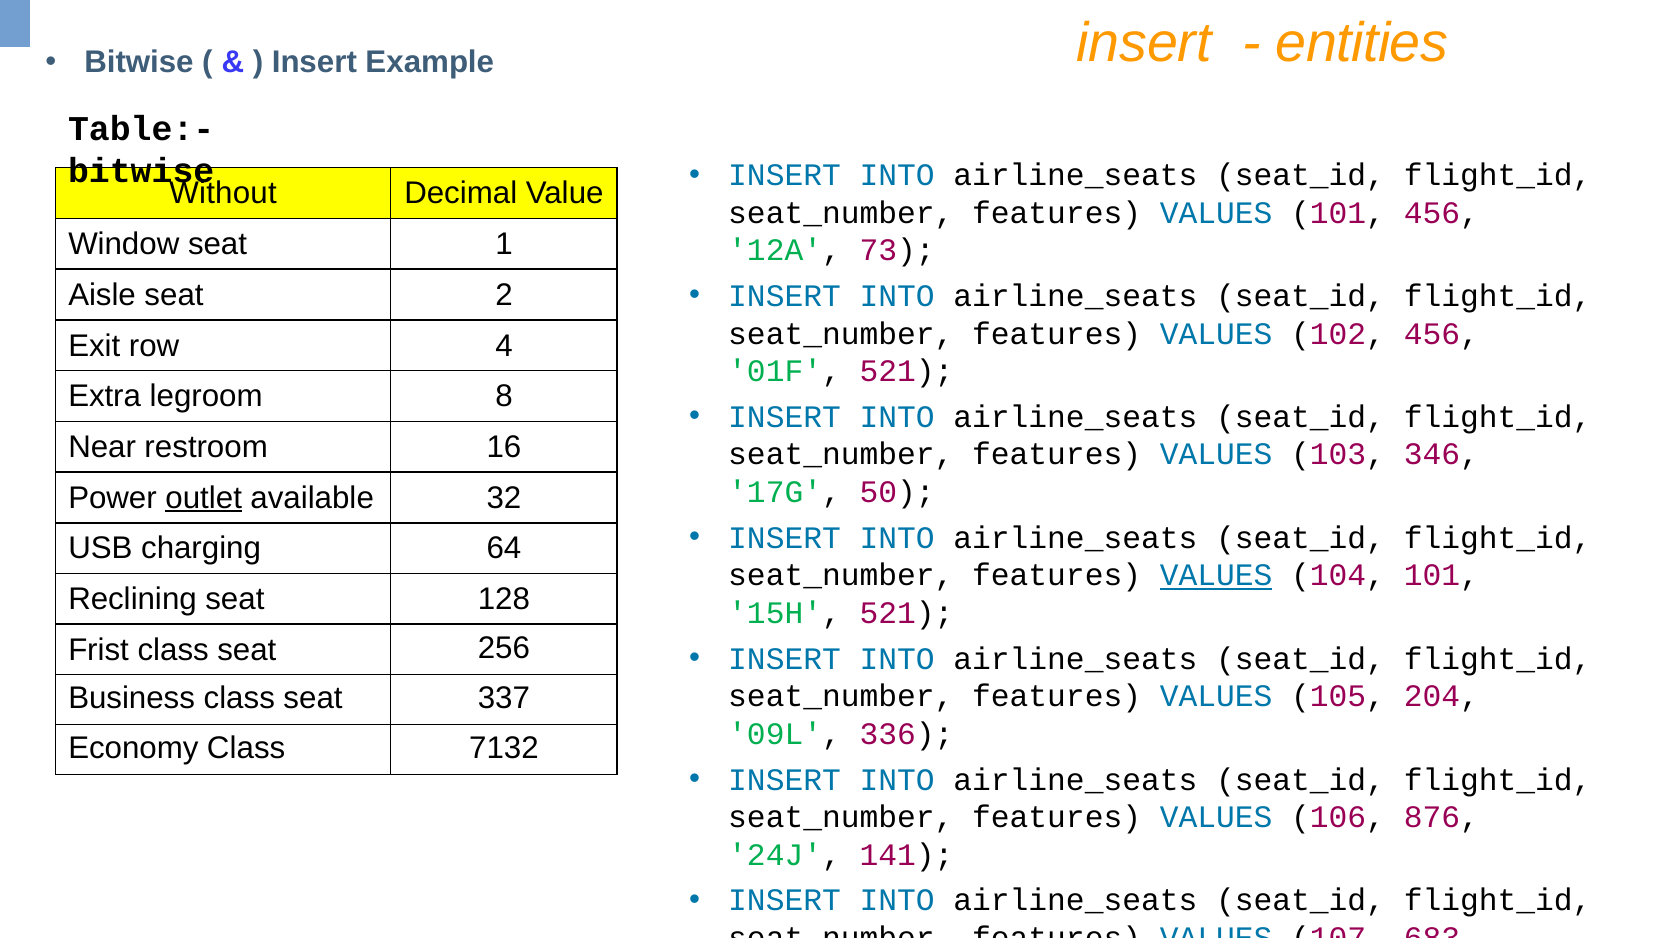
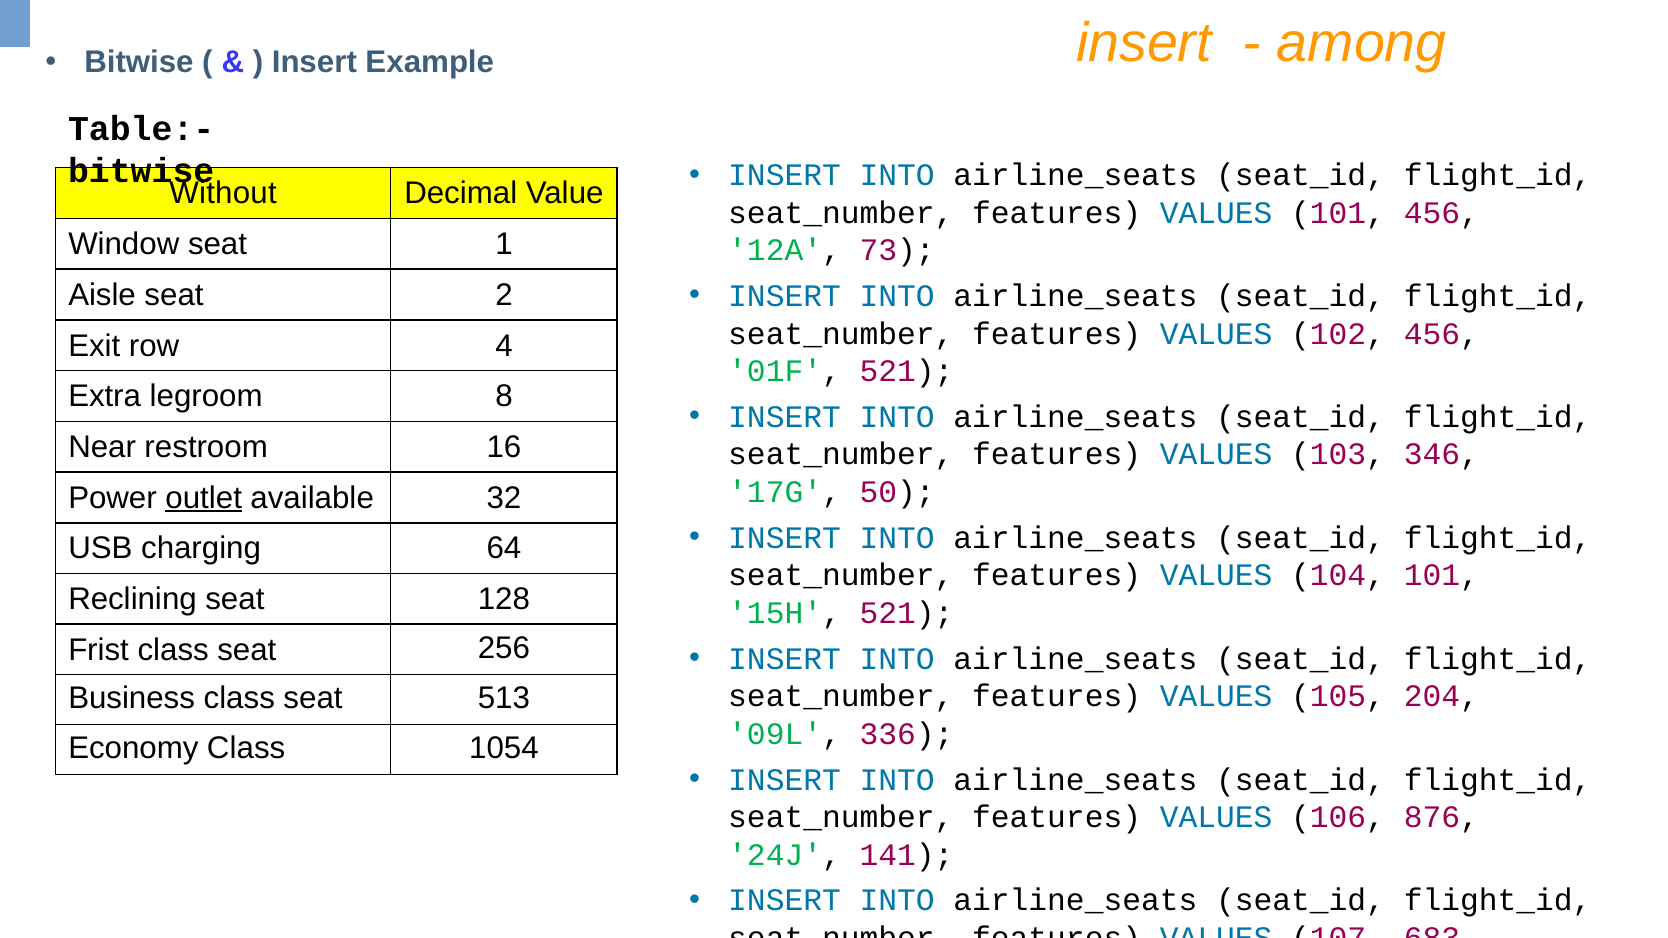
entities: entities -> among (1362, 43)
VALUES underline: present -> none (1216, 576)
337: 337 -> 513 (504, 699)
7132: 7132 -> 1054 (504, 749)
